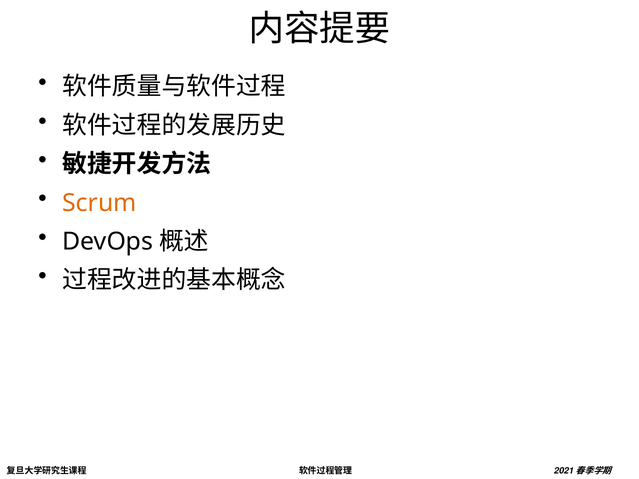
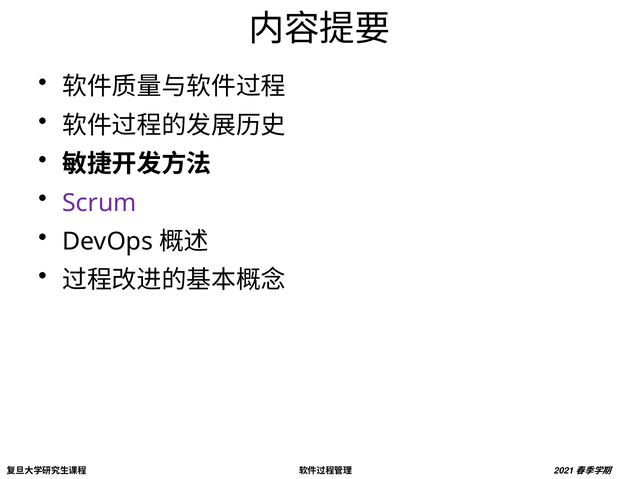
Scrum colour: orange -> purple (99, 203)
